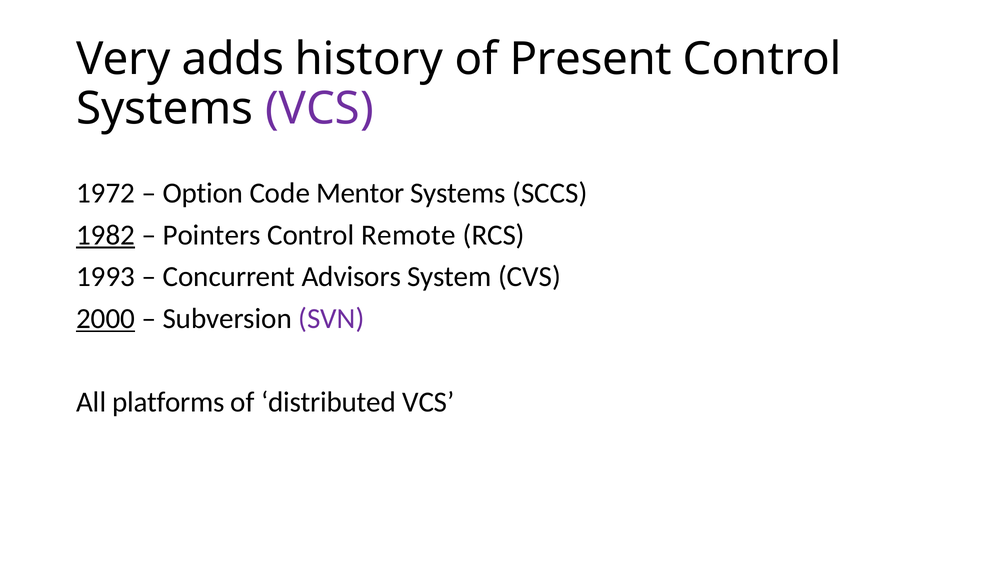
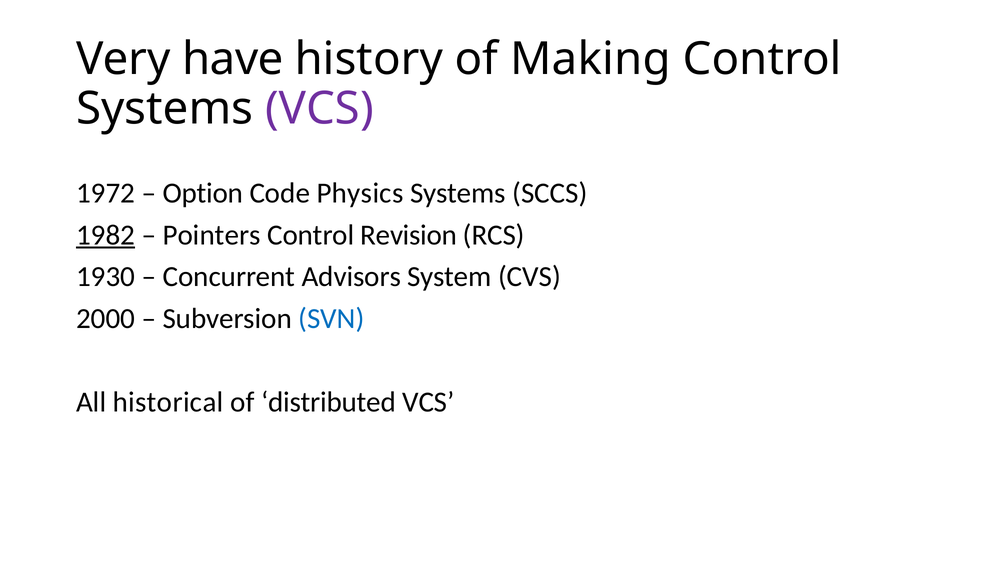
adds: adds -> have (233, 59)
Present: Present -> Making (590, 59)
Mentor: Mentor -> Physics (360, 193)
Remote: Remote -> Revision (409, 235)
1993: 1993 -> 1930 (106, 277)
2000 underline: present -> none (106, 319)
SVN colour: purple -> blue (331, 319)
platforms: platforms -> historical (168, 403)
